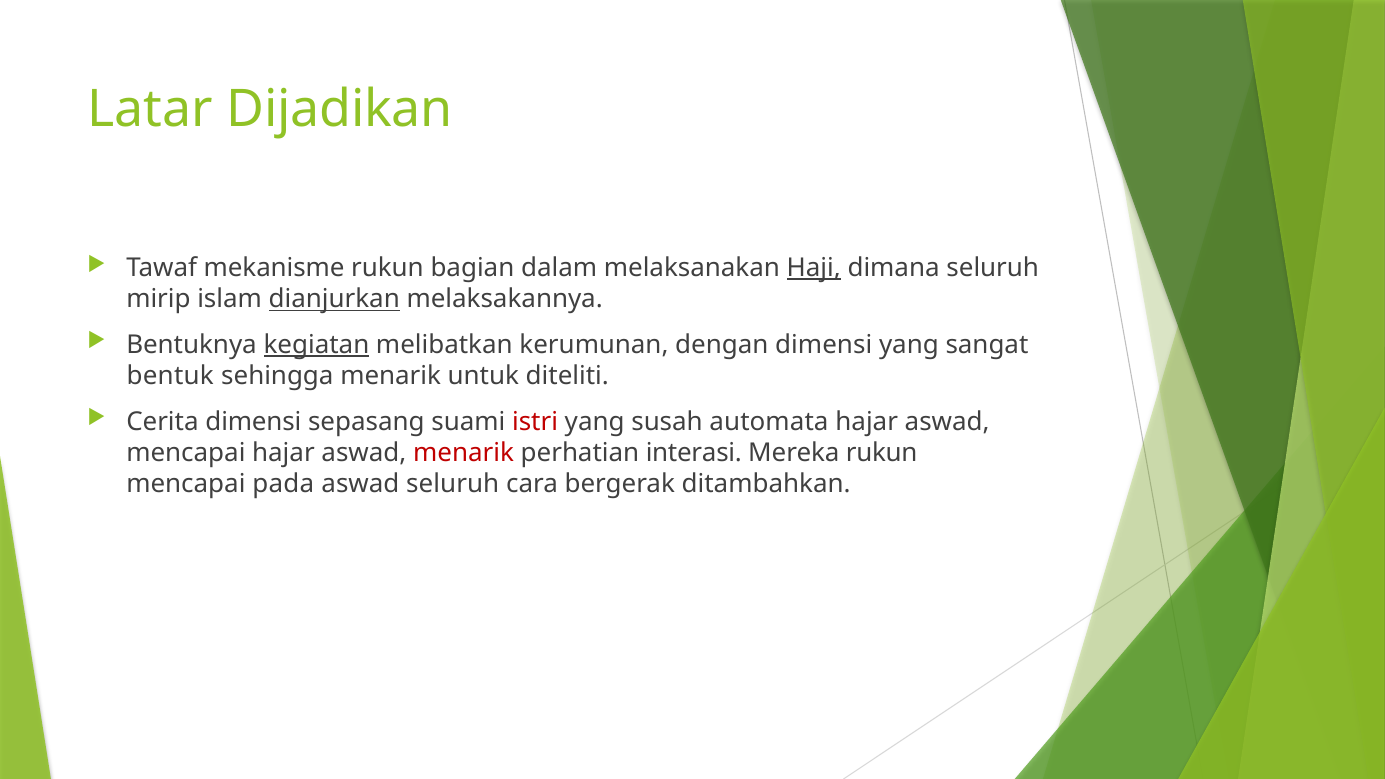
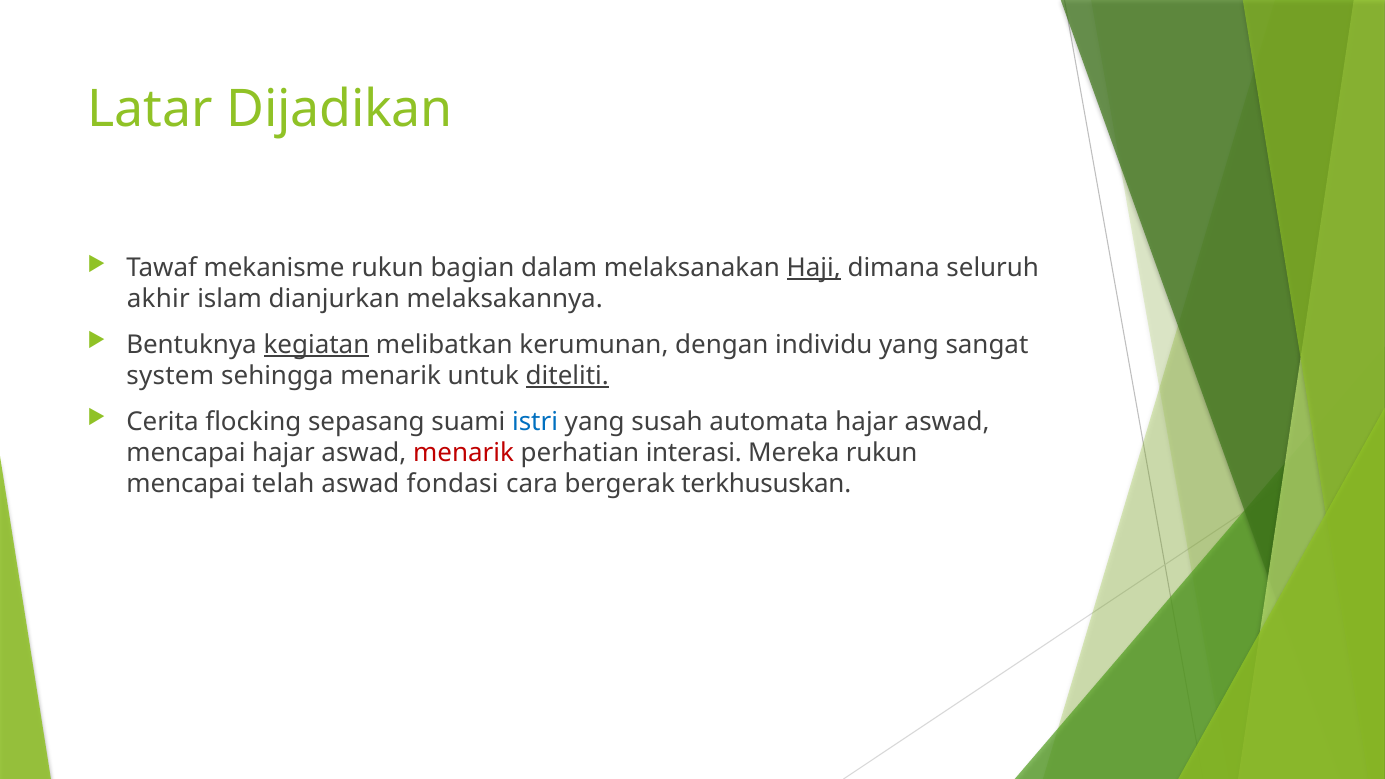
mirip: mirip -> akhir (158, 299)
dianjurkan underline: present -> none (334, 299)
dengan dimensi: dimensi -> individu (824, 345)
bentuk: bentuk -> system (170, 376)
diteliti underline: none -> present (567, 376)
Cerita dimensi: dimensi -> flocking (253, 422)
istri colour: red -> blue (535, 422)
pada: pada -> telah (283, 484)
aswad seluruh: seluruh -> fondasi (453, 484)
ditambahkan: ditambahkan -> terkhususkan (766, 484)
